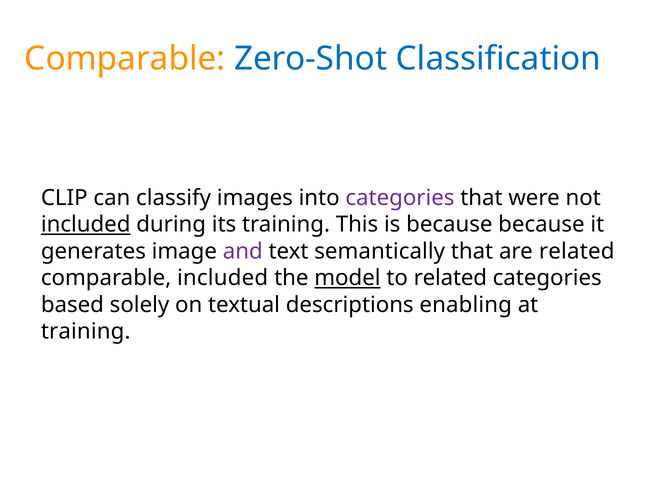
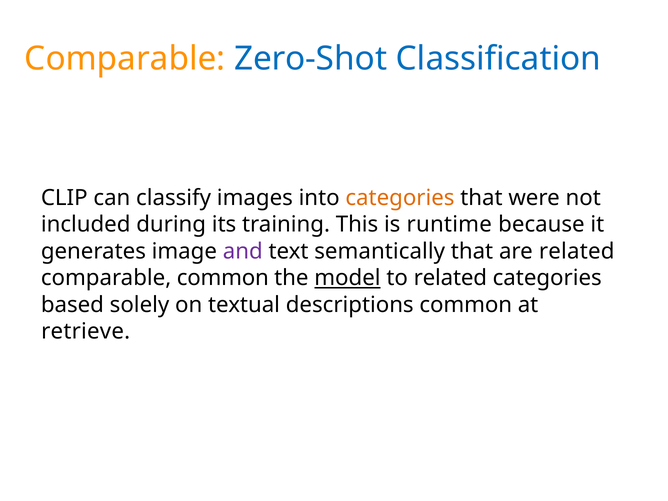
categories colour: purple -> orange (400, 198)
included underline: present -> none (86, 225)
is because: because -> runtime (449, 225)
comparable included: included -> common (223, 278)
descriptions enabling: enabling -> common (466, 305)
training: training -> retrieve (86, 331)
